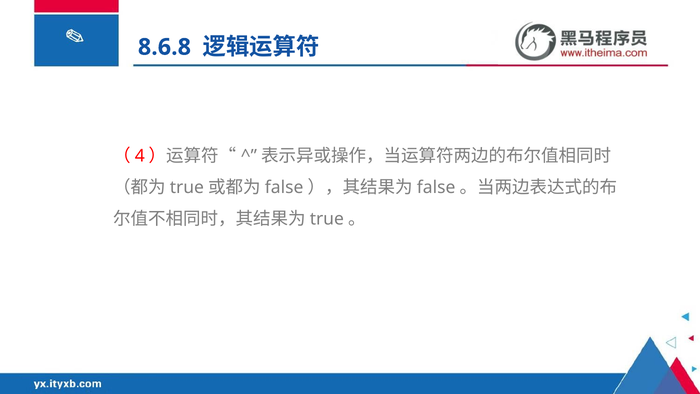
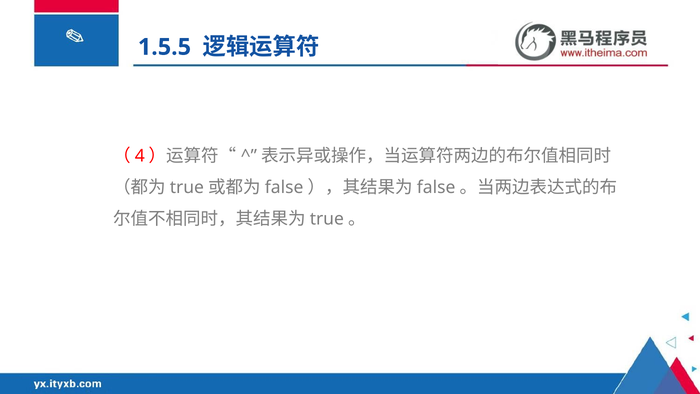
8.6.8: 8.6.8 -> 1.5.5 (164, 47)
